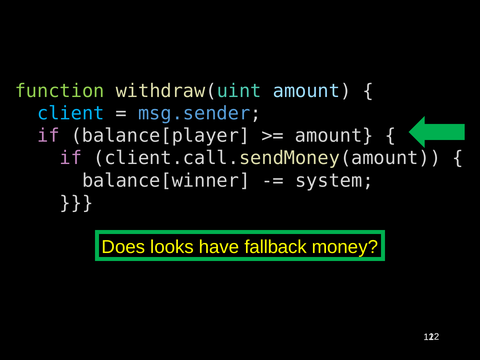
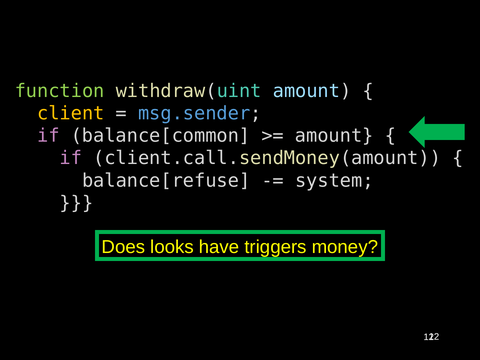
client colour: light blue -> yellow (71, 113)
balance[player: balance[player -> balance[common (160, 136)
balance[winner: balance[winner -> balance[refuse (166, 181)
fallback: fallback -> triggers (276, 247)
